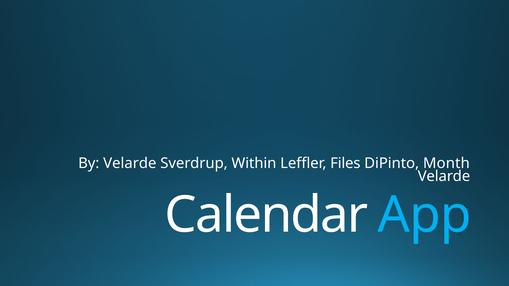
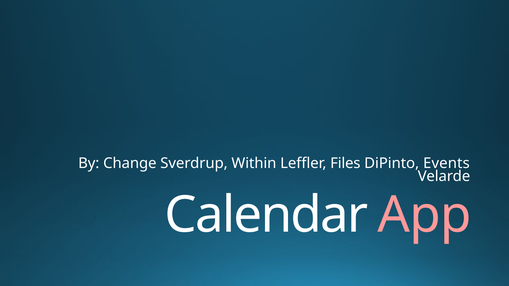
By Velarde: Velarde -> Change (130, 163)
Month: Month -> Events (446, 163)
App colour: light blue -> pink (425, 215)
